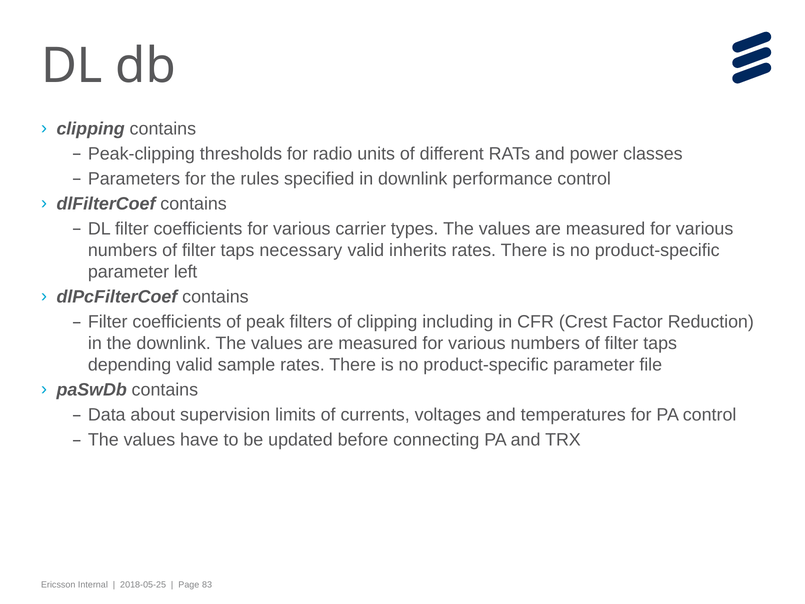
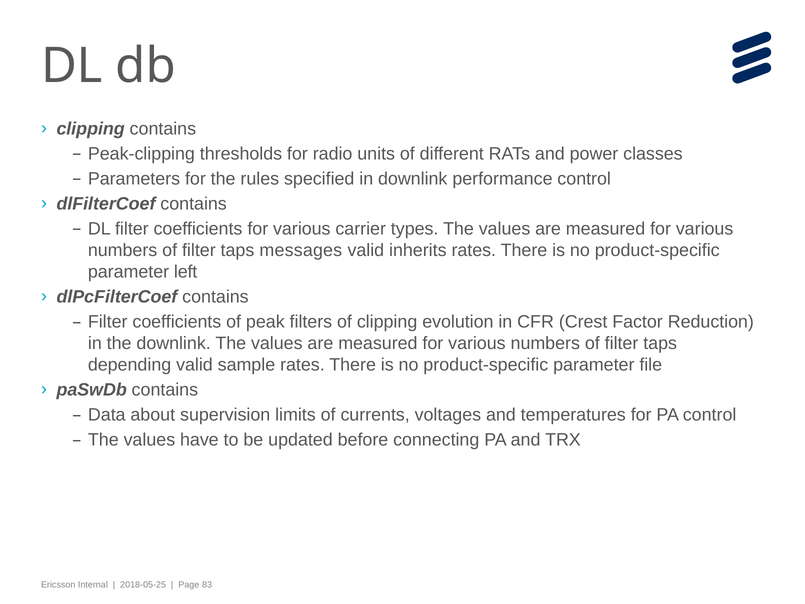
necessary: necessary -> messages (301, 250)
including: including -> evolution (458, 322)
